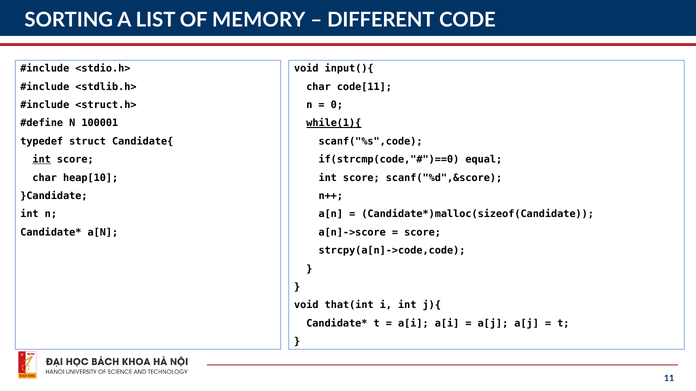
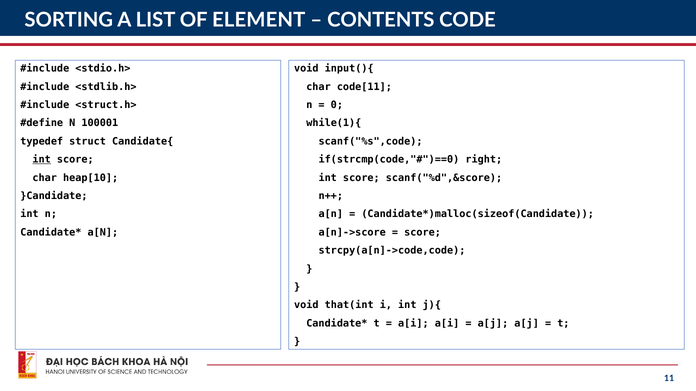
MEMORY: MEMORY -> ELEMENT (259, 20)
DIFFERENT: DIFFERENT -> CONTENTS (381, 20)
while(1){ underline: present -> none (334, 123)
equal: equal -> right (484, 160)
